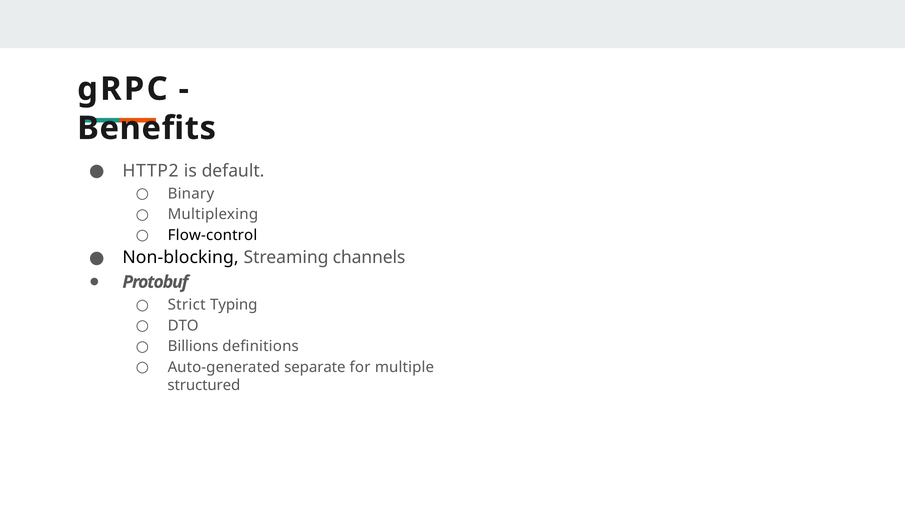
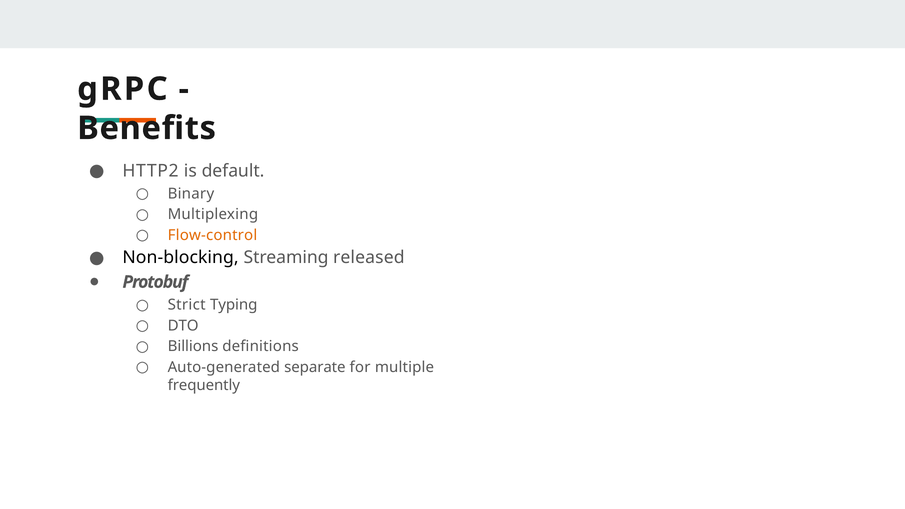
Flow-control colour: black -> orange (213, 235)
channels: channels -> released (369, 258)
structured: structured -> frequently (204, 385)
